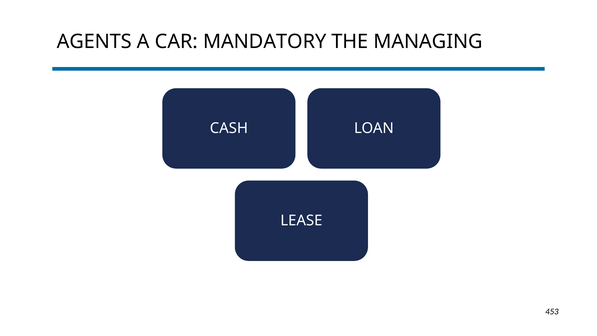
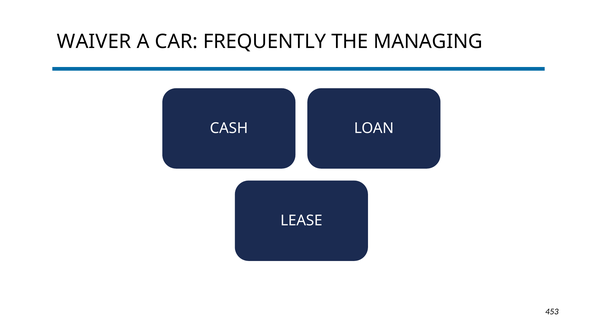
AGENTS: AGENTS -> WAIVER (94, 42)
MANDATORY: MANDATORY -> FREQUENTLY (265, 42)
